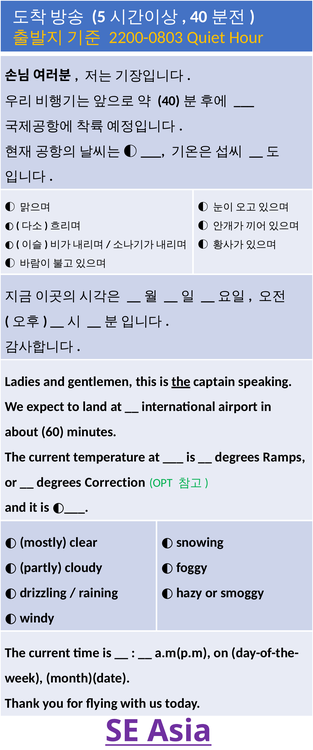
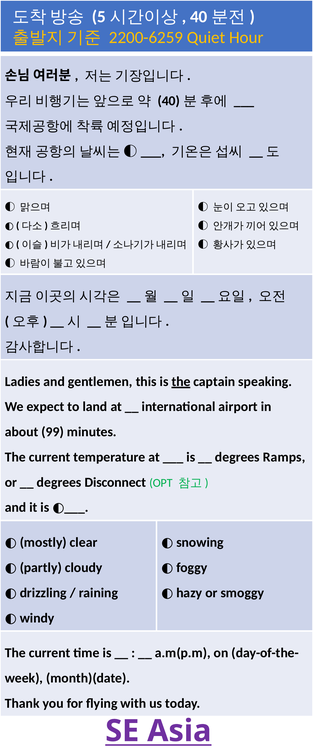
2200-0803: 2200-0803 -> 2200-6259 (146, 37)
60: 60 -> 99 (53, 431)
Correction: Correction -> Disconnect (115, 482)
